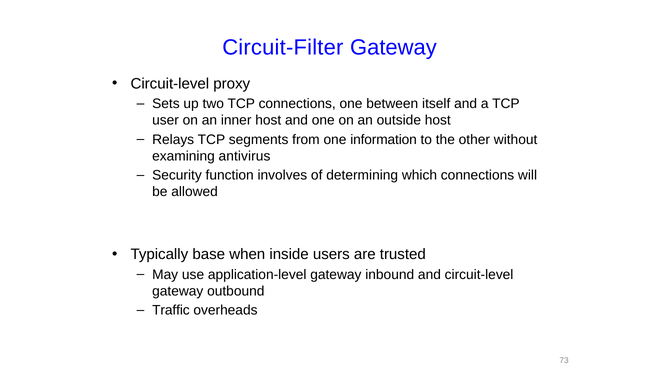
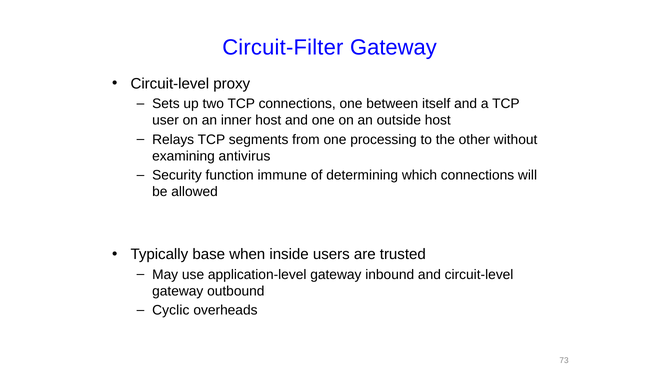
information: information -> processing (383, 139)
involves: involves -> immune (282, 175)
Traffic: Traffic -> Cyclic (171, 310)
